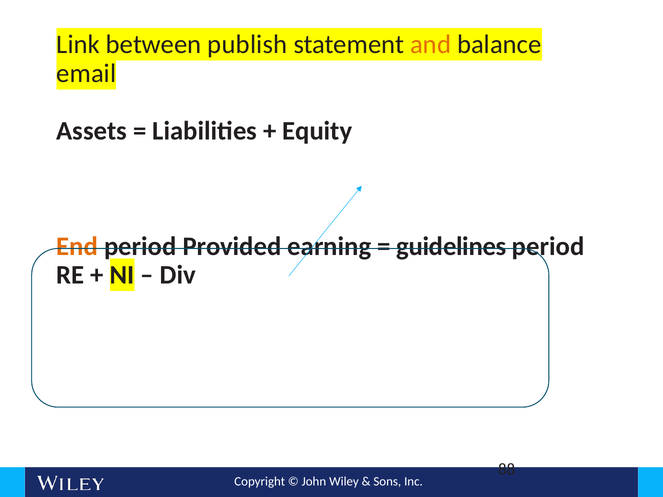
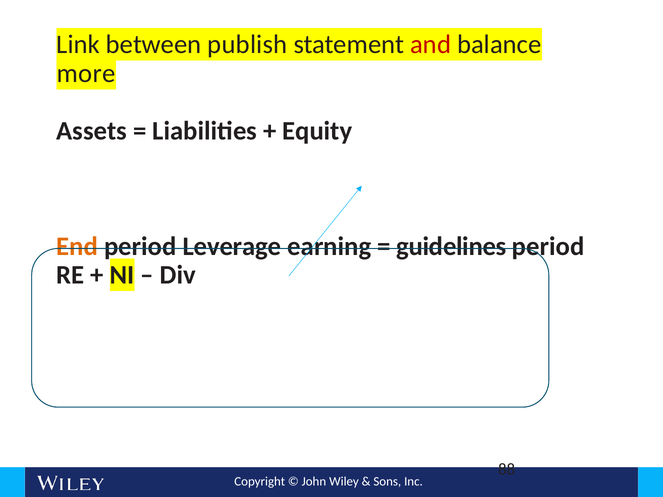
and colour: orange -> red (431, 44)
email: email -> more (86, 73)
Provided: Provided -> Leverage (232, 246)
